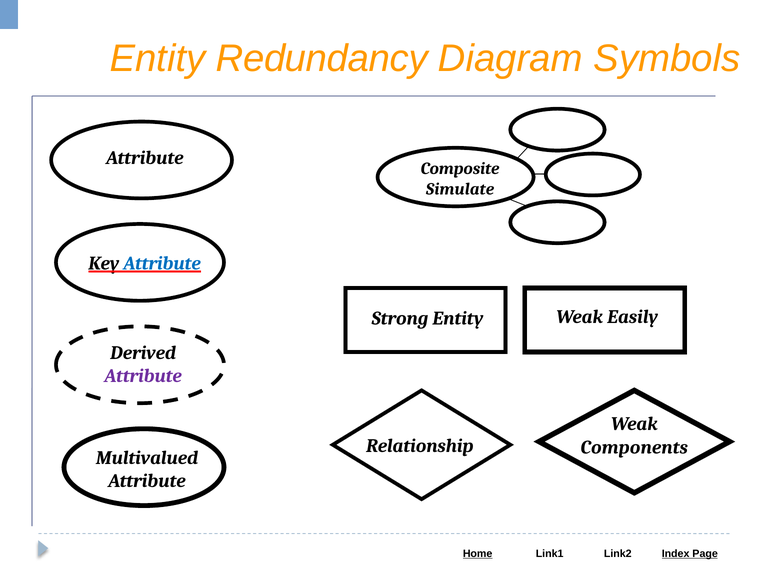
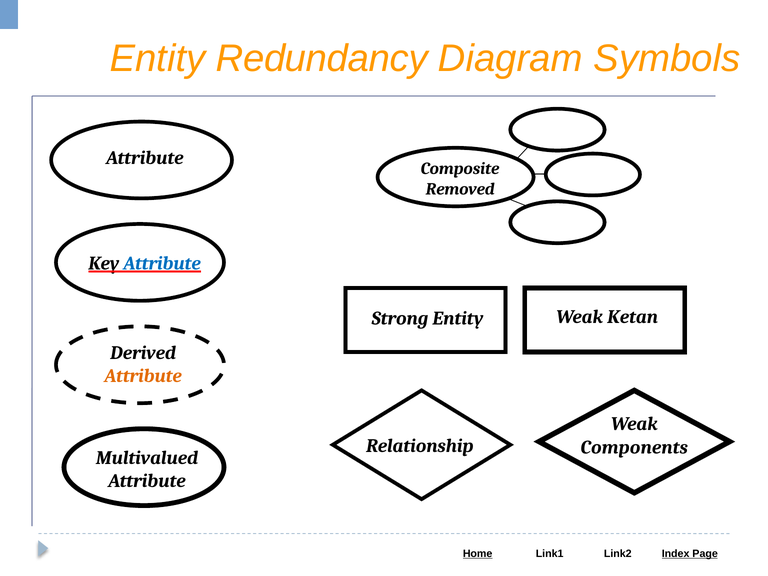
Simulate: Simulate -> Removed (460, 189)
Easily: Easily -> Ketan (633, 317)
Attribute colour: purple -> orange (143, 376)
